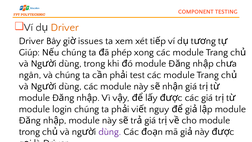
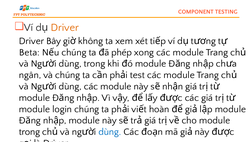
issues: issues -> không (91, 41)
Giúp: Giúp -> Beta (29, 52)
nguy: nguy -> hoàn (159, 109)
dùng colour: purple -> blue (110, 132)
